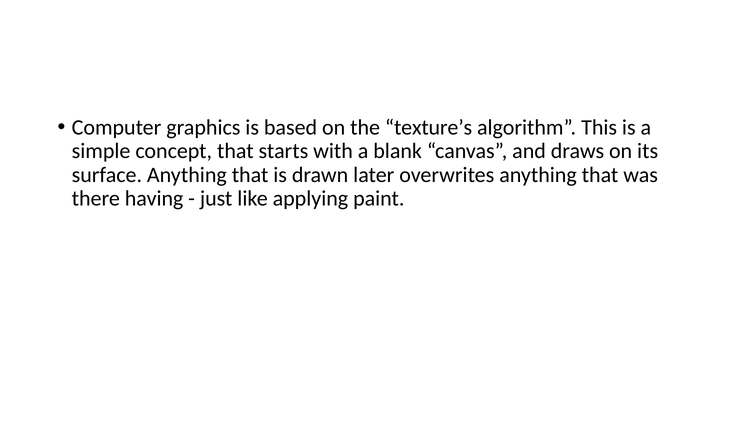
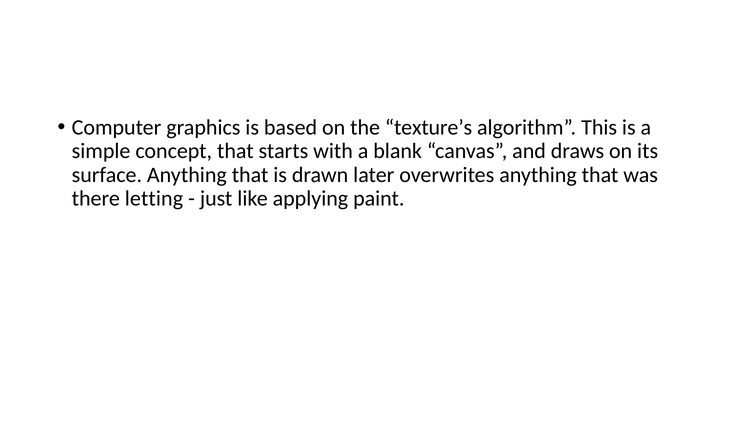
having: having -> letting (154, 199)
